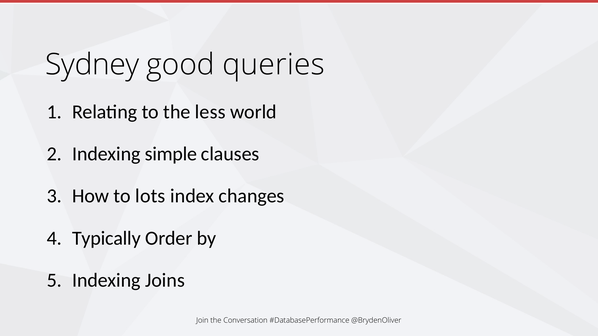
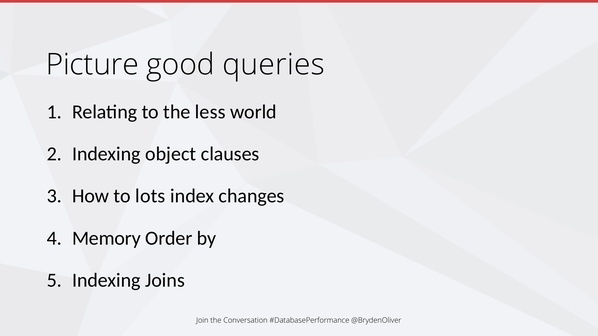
Sydney: Sydney -> Picture (92, 65)
simple: simple -> object (171, 154)
Typically: Typically -> Memory (106, 238)
